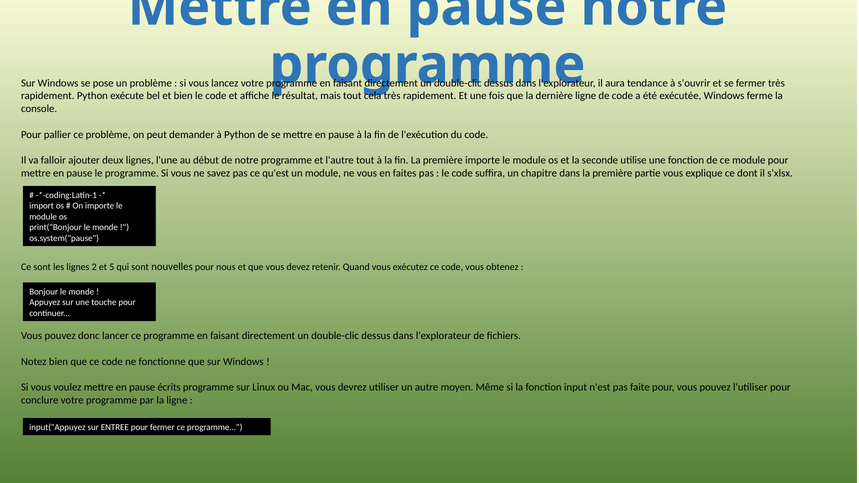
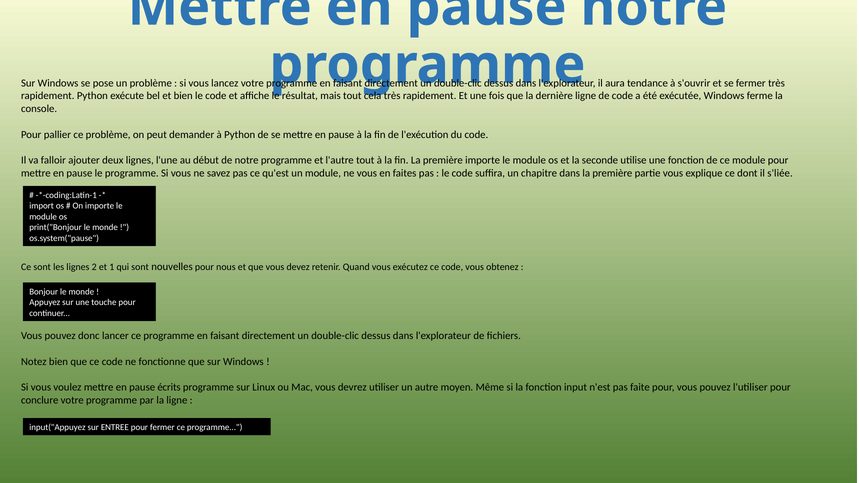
s'xlsx: s'xlsx -> s'liée (780, 173)
5: 5 -> 1 (112, 267)
